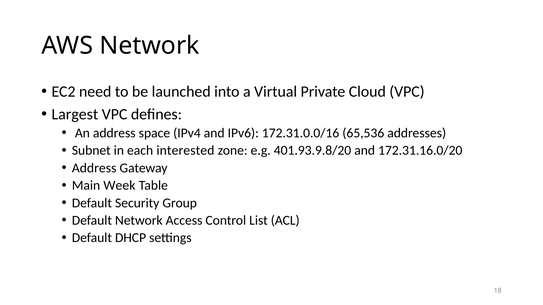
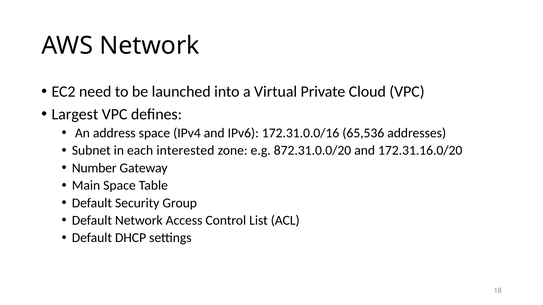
401.93.9.8/20: 401.93.9.8/20 -> 872.31.0.0/20 (312, 151)
Address: Address -> Number (94, 168)
Main Week: Week -> Space (119, 186)
